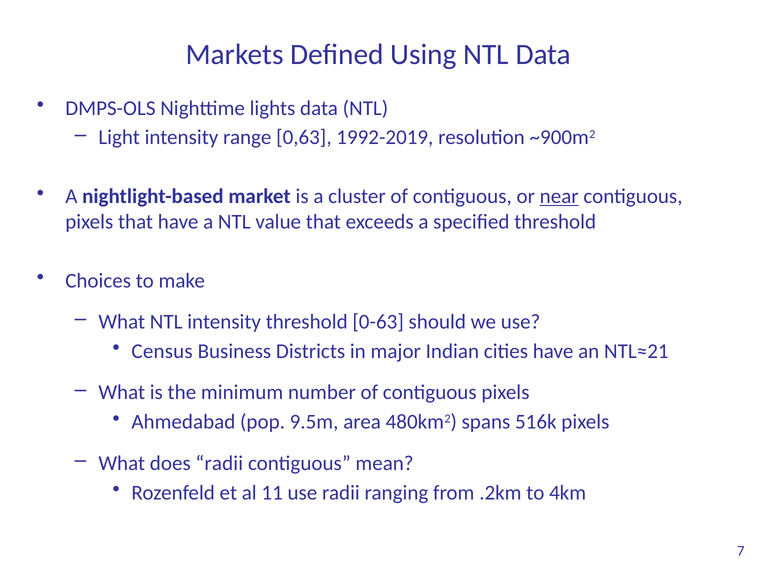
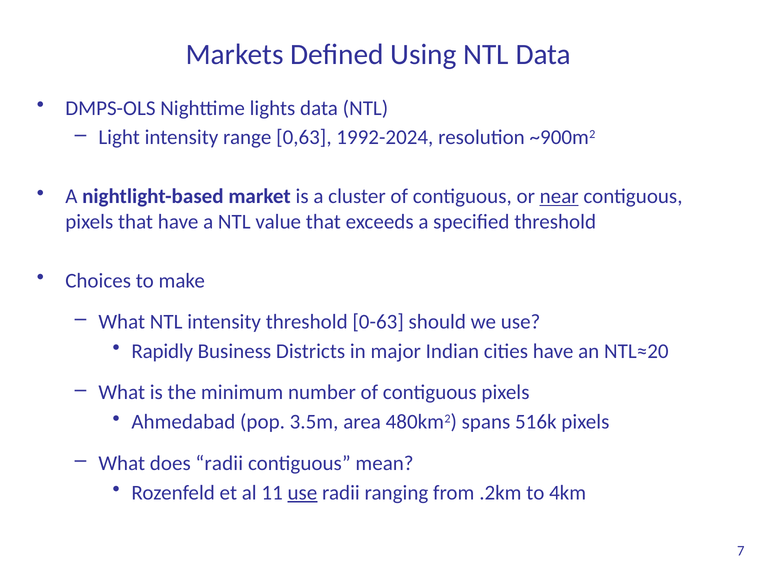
1992-2019: 1992-2019 -> 1992-2024 (385, 137)
Census: Census -> Rapidly (162, 351)
NTL≈21: NTL≈21 -> NTL≈20 (636, 351)
9.5m: 9.5m -> 3.5m (314, 422)
use underline: none -> present (302, 492)
